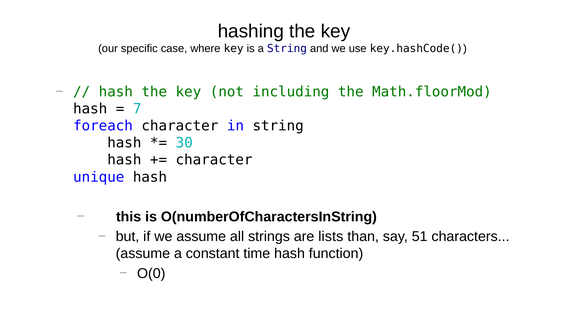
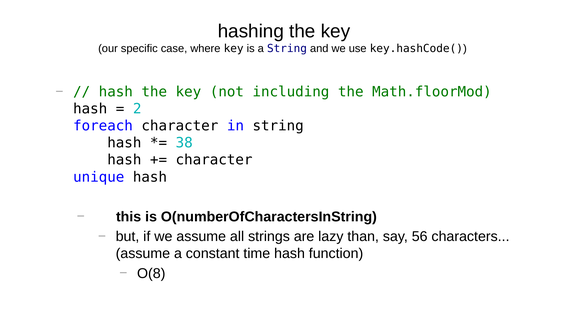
7: 7 -> 2 (137, 109)
30: 30 -> 38 (184, 143)
lists: lists -> lazy (331, 237)
51: 51 -> 56 (420, 237)
O(0: O(0 -> O(8 (151, 274)
